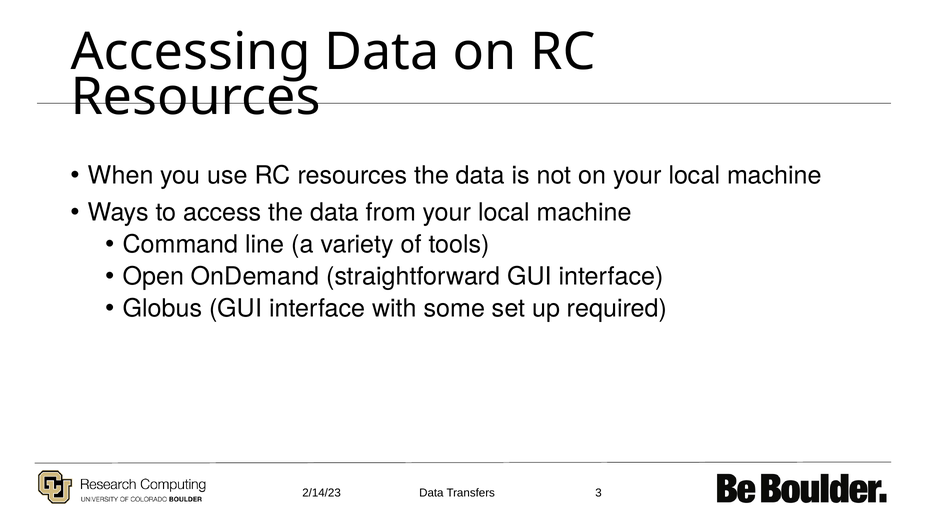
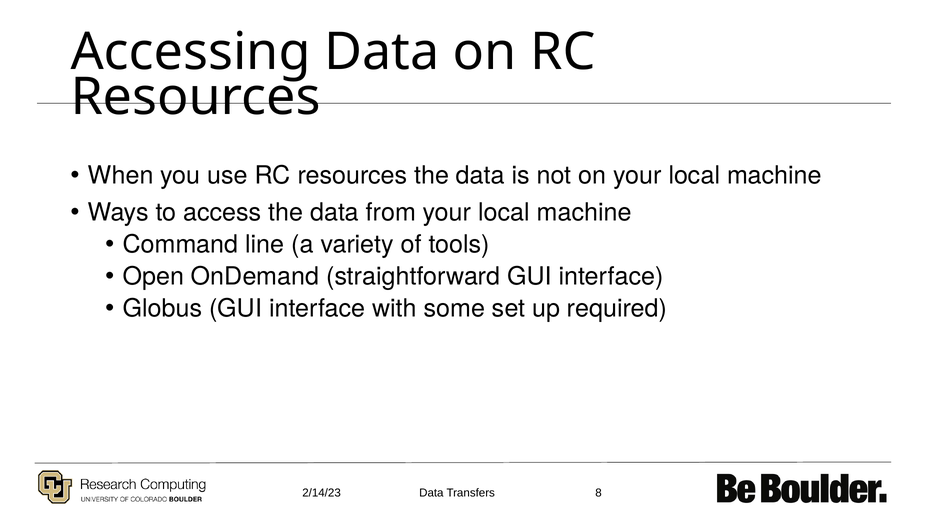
3: 3 -> 8 (599, 493)
